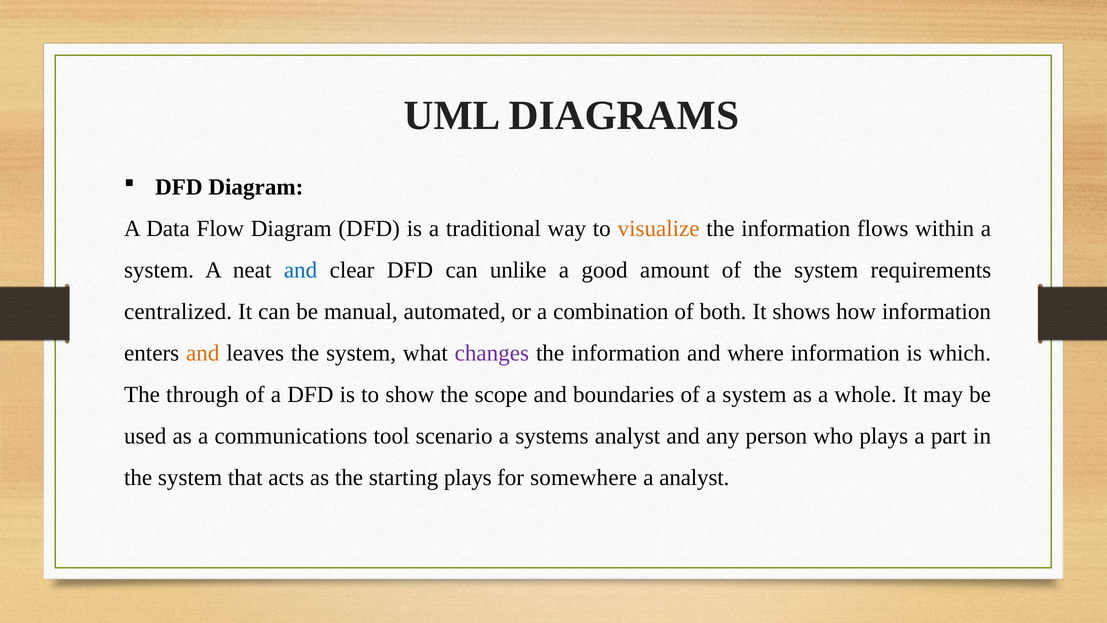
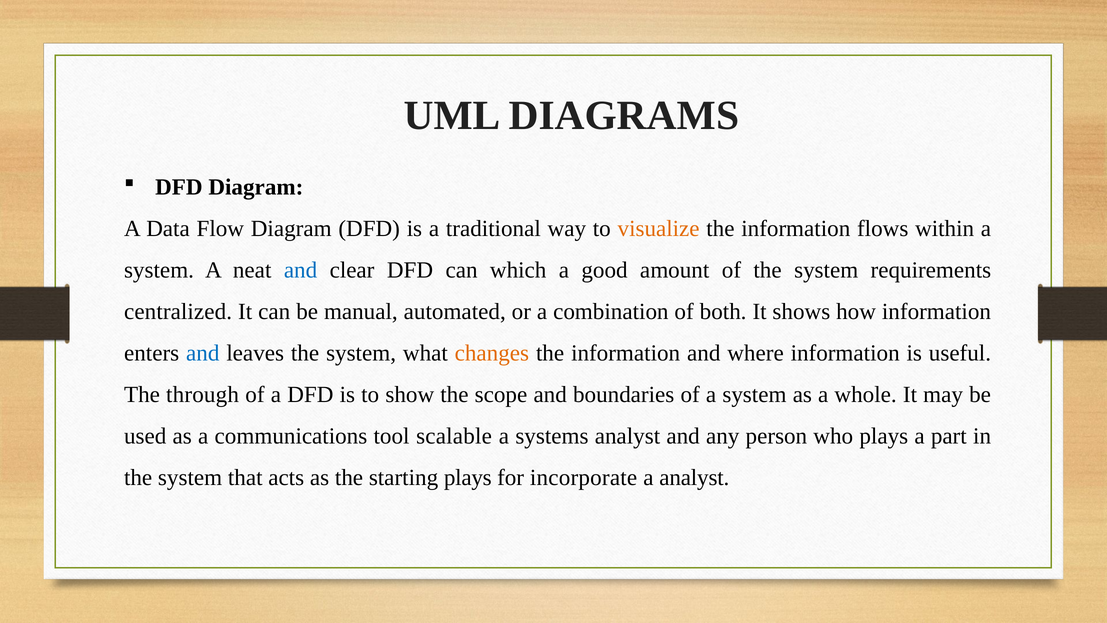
unlike: unlike -> which (518, 270)
and colour: orange -> blue (203, 353)
changes colour: purple -> orange (492, 353)
which: which -> useful (960, 353)
scenario: scenario -> scalable (454, 436)
somewhere: somewhere -> incorporate (584, 478)
